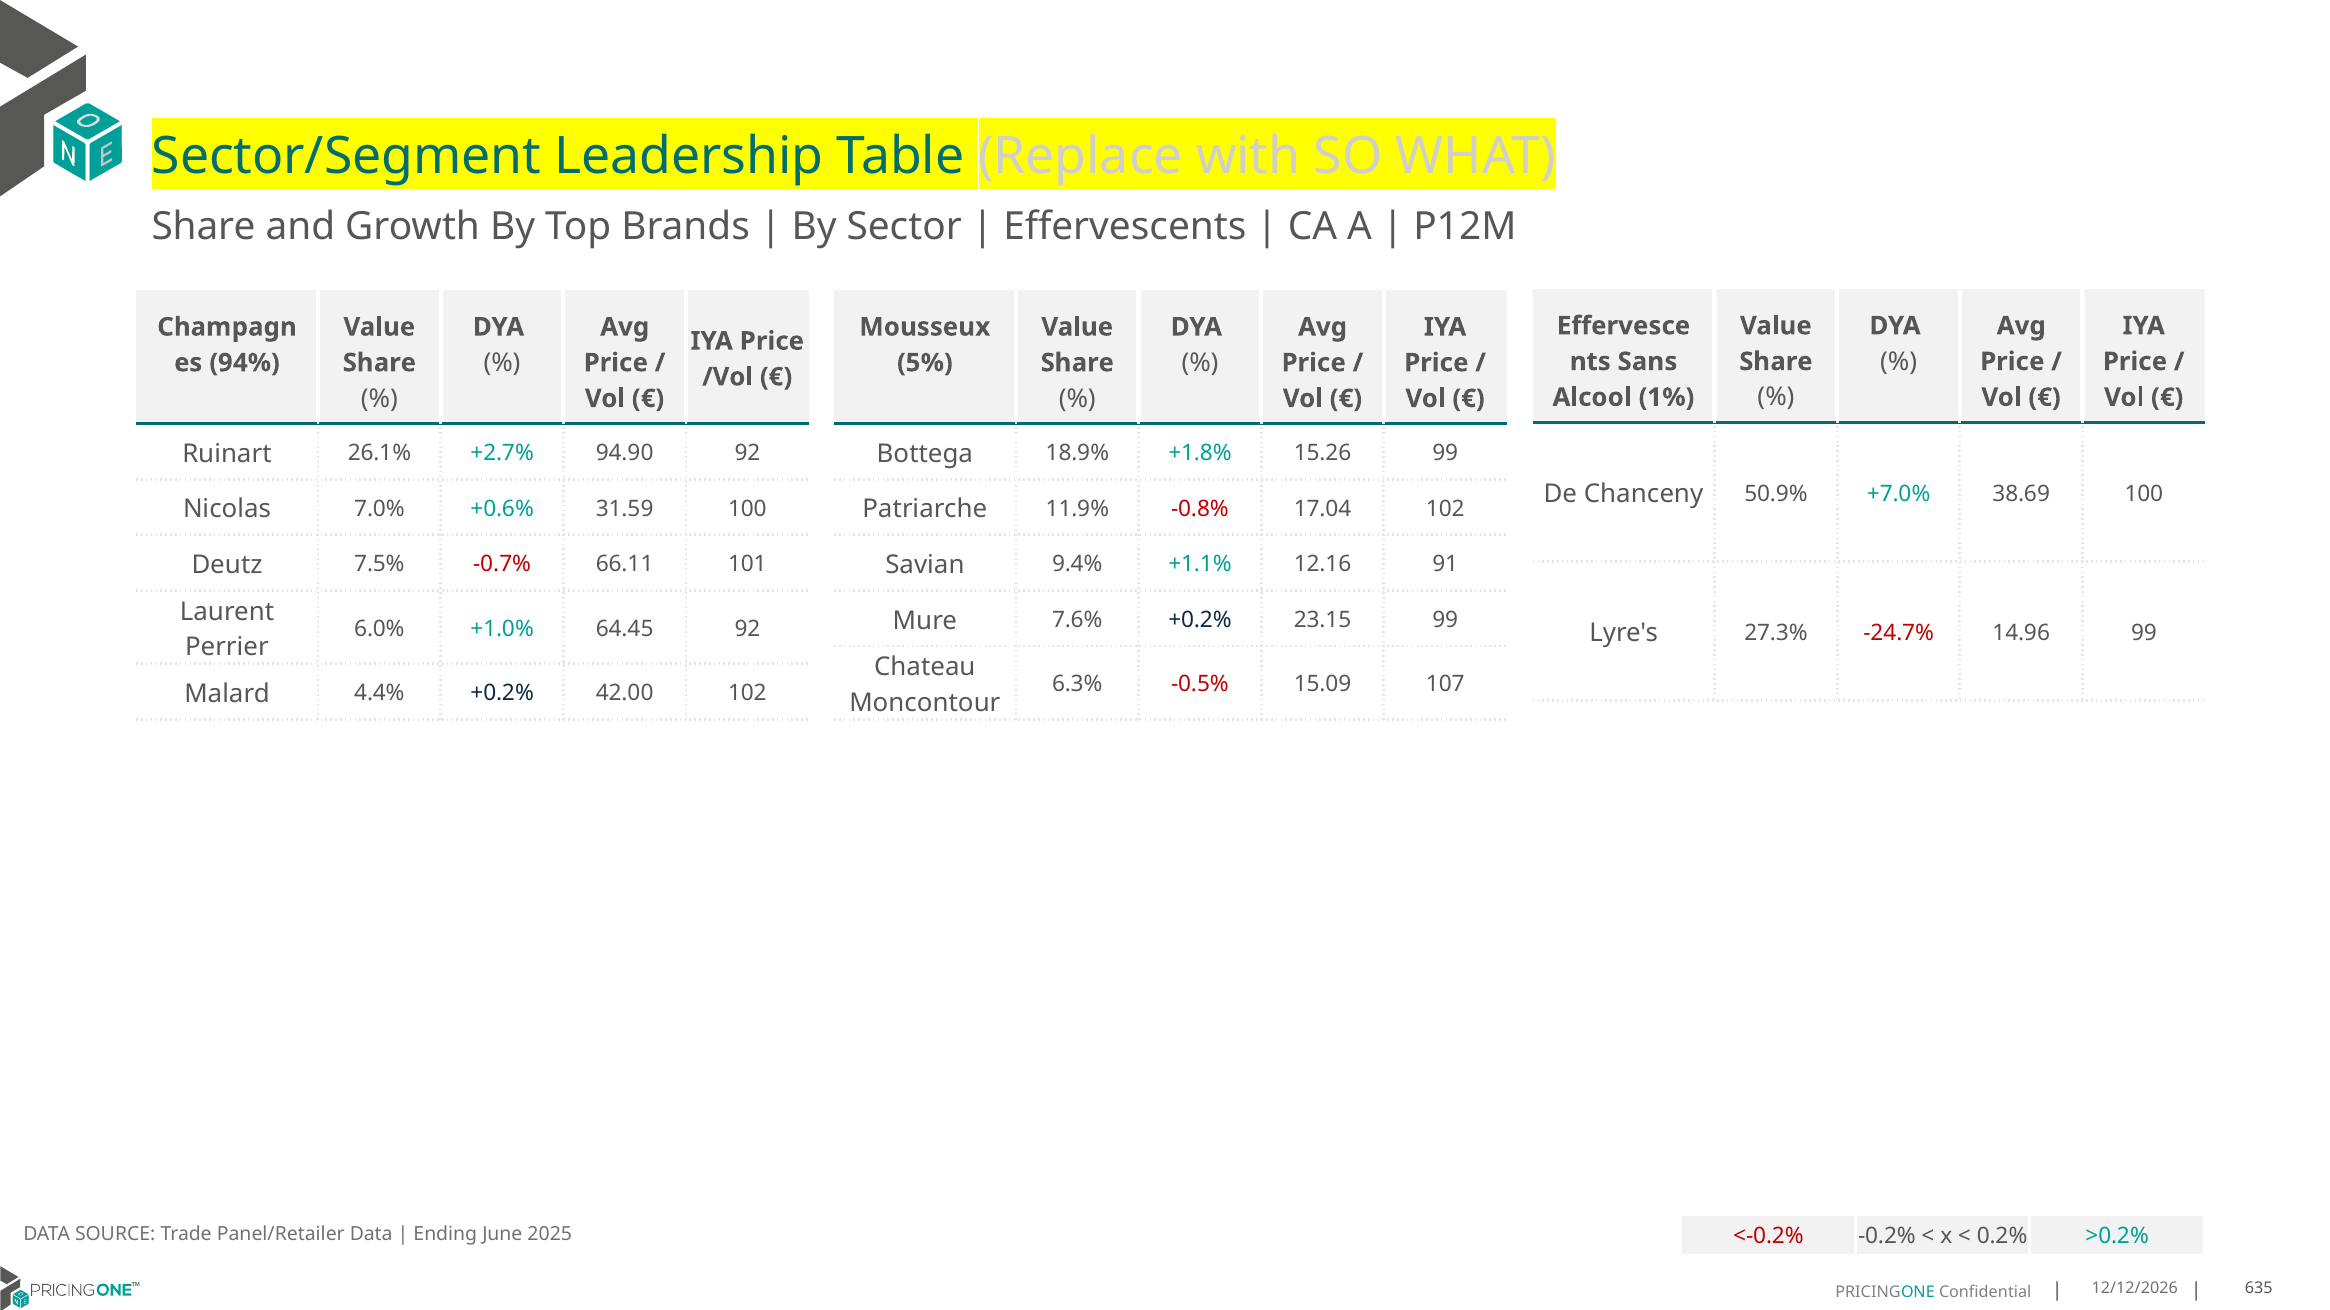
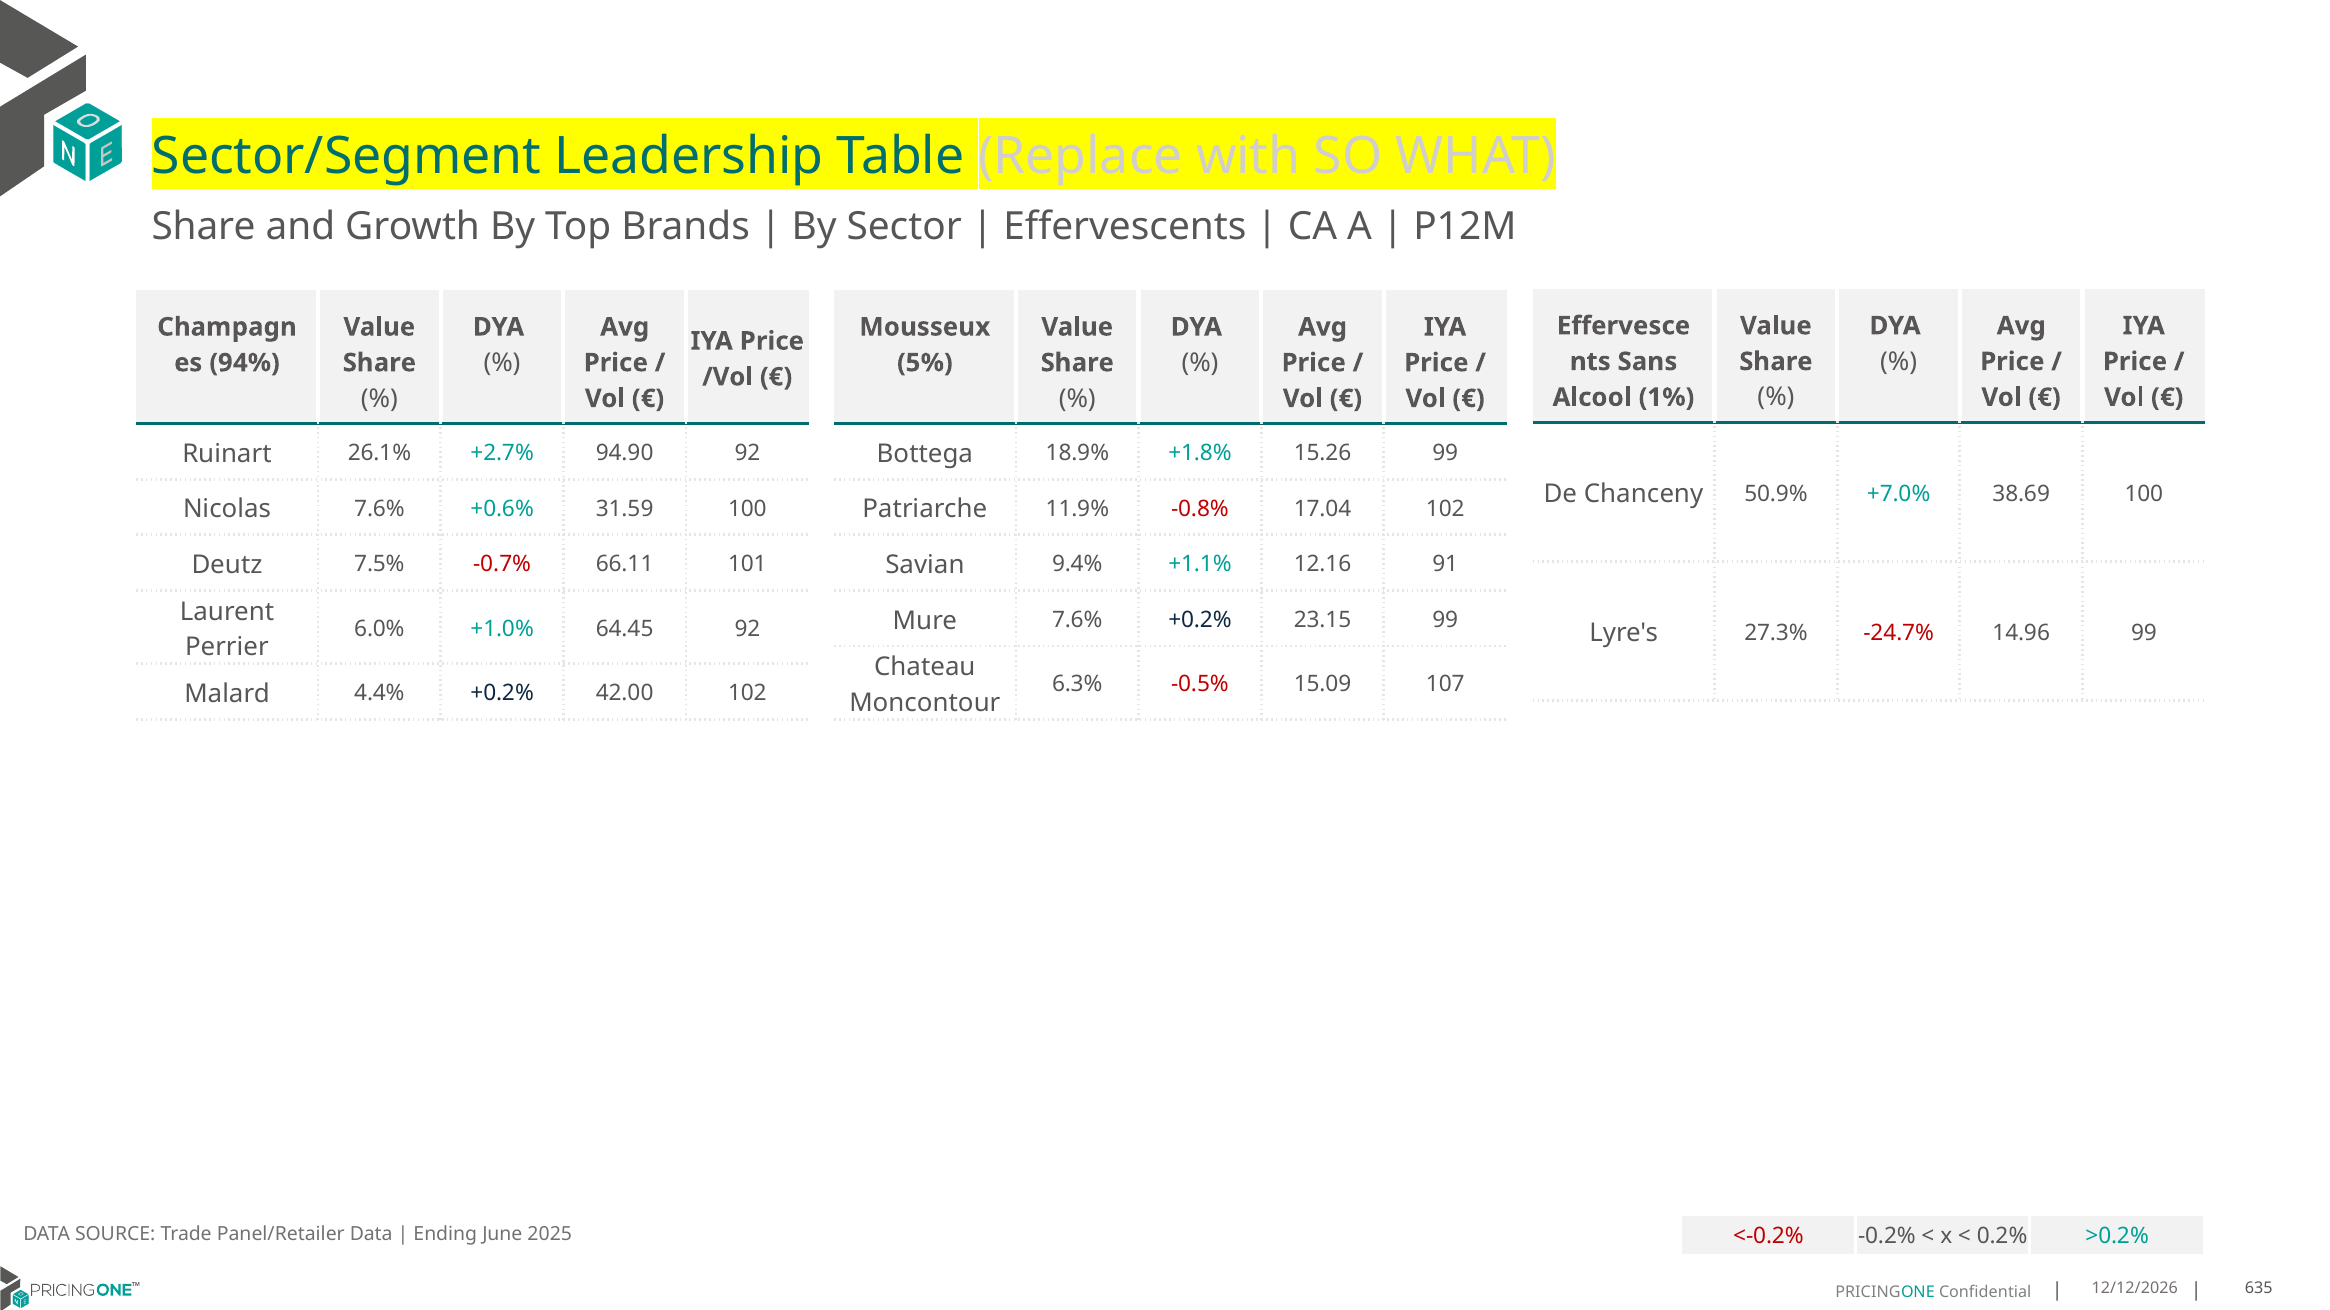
Nicolas 7.0%: 7.0% -> 7.6% (379, 509)
